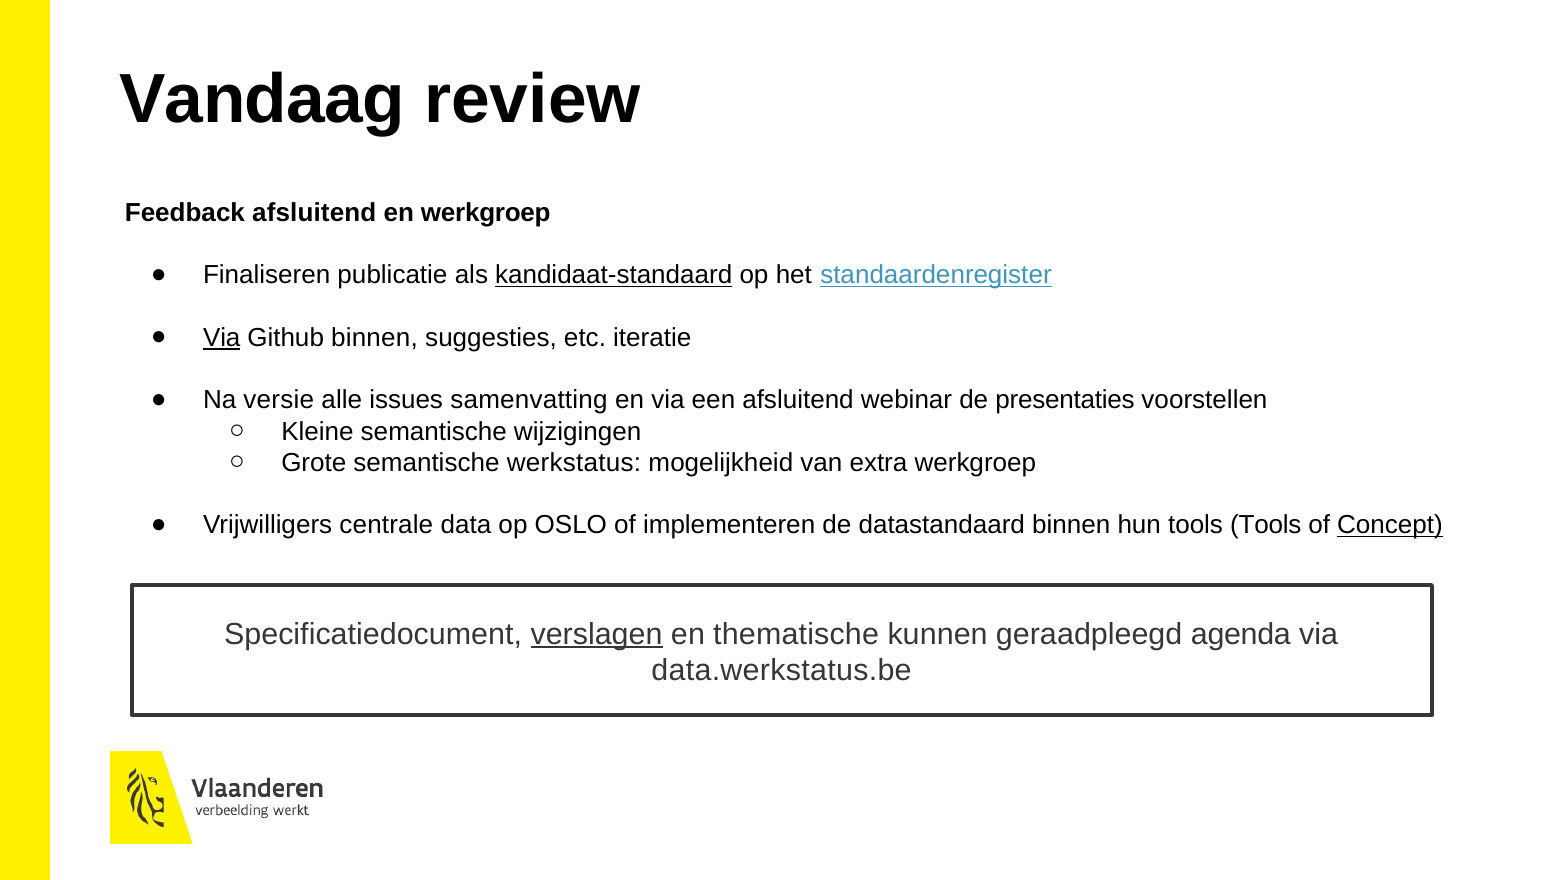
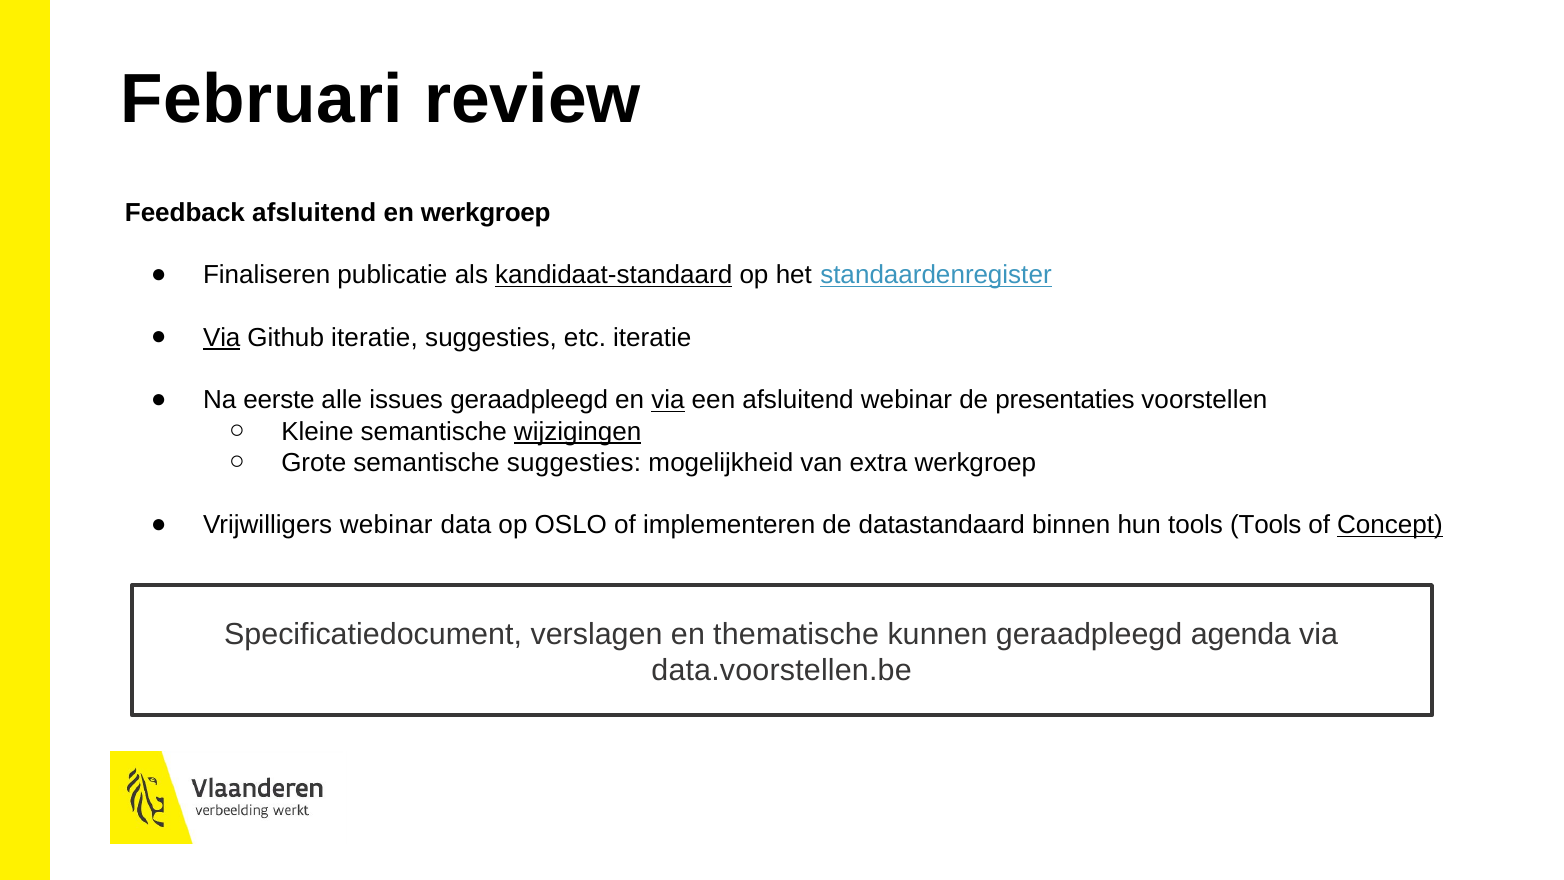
Vandaag: Vandaag -> Februari (262, 99)
Github binnen: binnen -> iteratie (374, 338)
versie: versie -> eerste (279, 400)
issues samenvatting: samenvatting -> geraadpleegd (529, 400)
via underline: none -> present (668, 400)
wijzigingen underline: none -> present (578, 431)
semantische werkstatus: werkstatus -> suggesties (574, 463)
Vrijwilligers centrale: centrale -> webinar (386, 525)
verslagen underline: present -> none (597, 634)
data.werkstatus.be: data.werkstatus.be -> data.voorstellen.be (782, 670)
